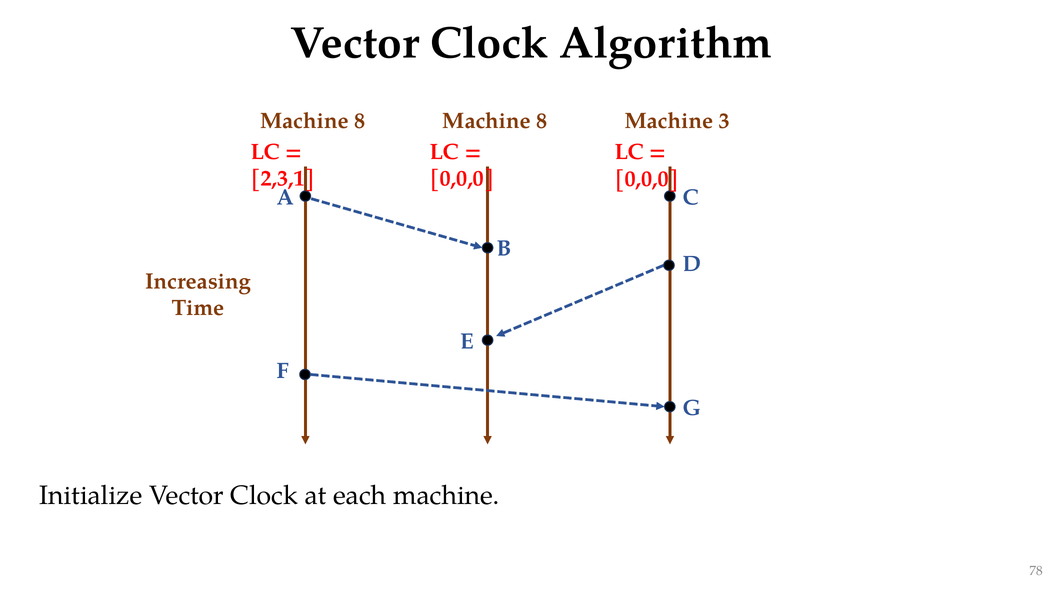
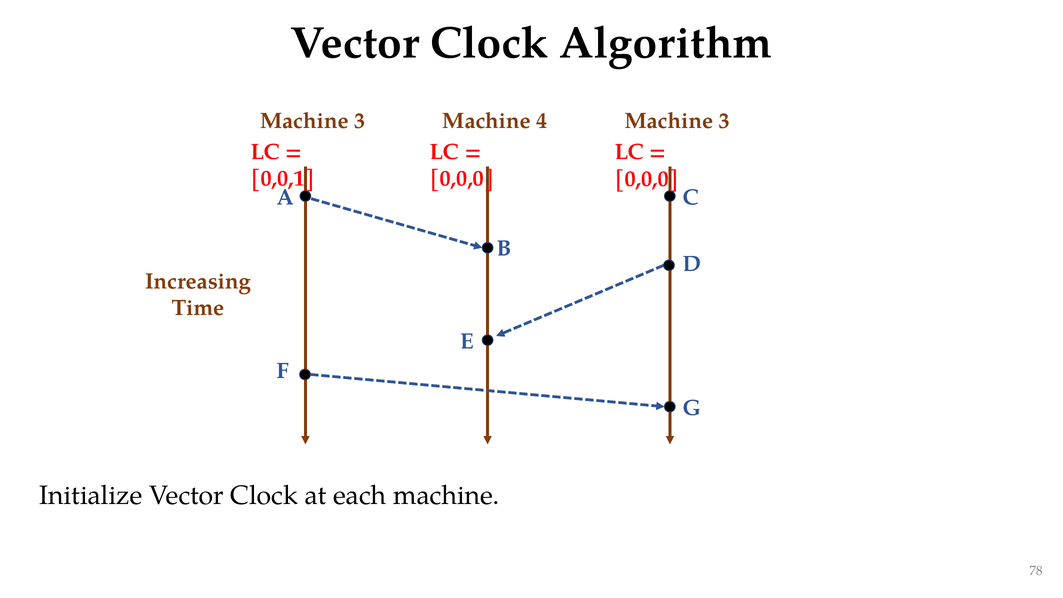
8: 8 -> 3 (360, 121)
8: 8 -> 4 (542, 121)
2,3,1: 2,3,1 -> 0,0,1 (283, 178)
